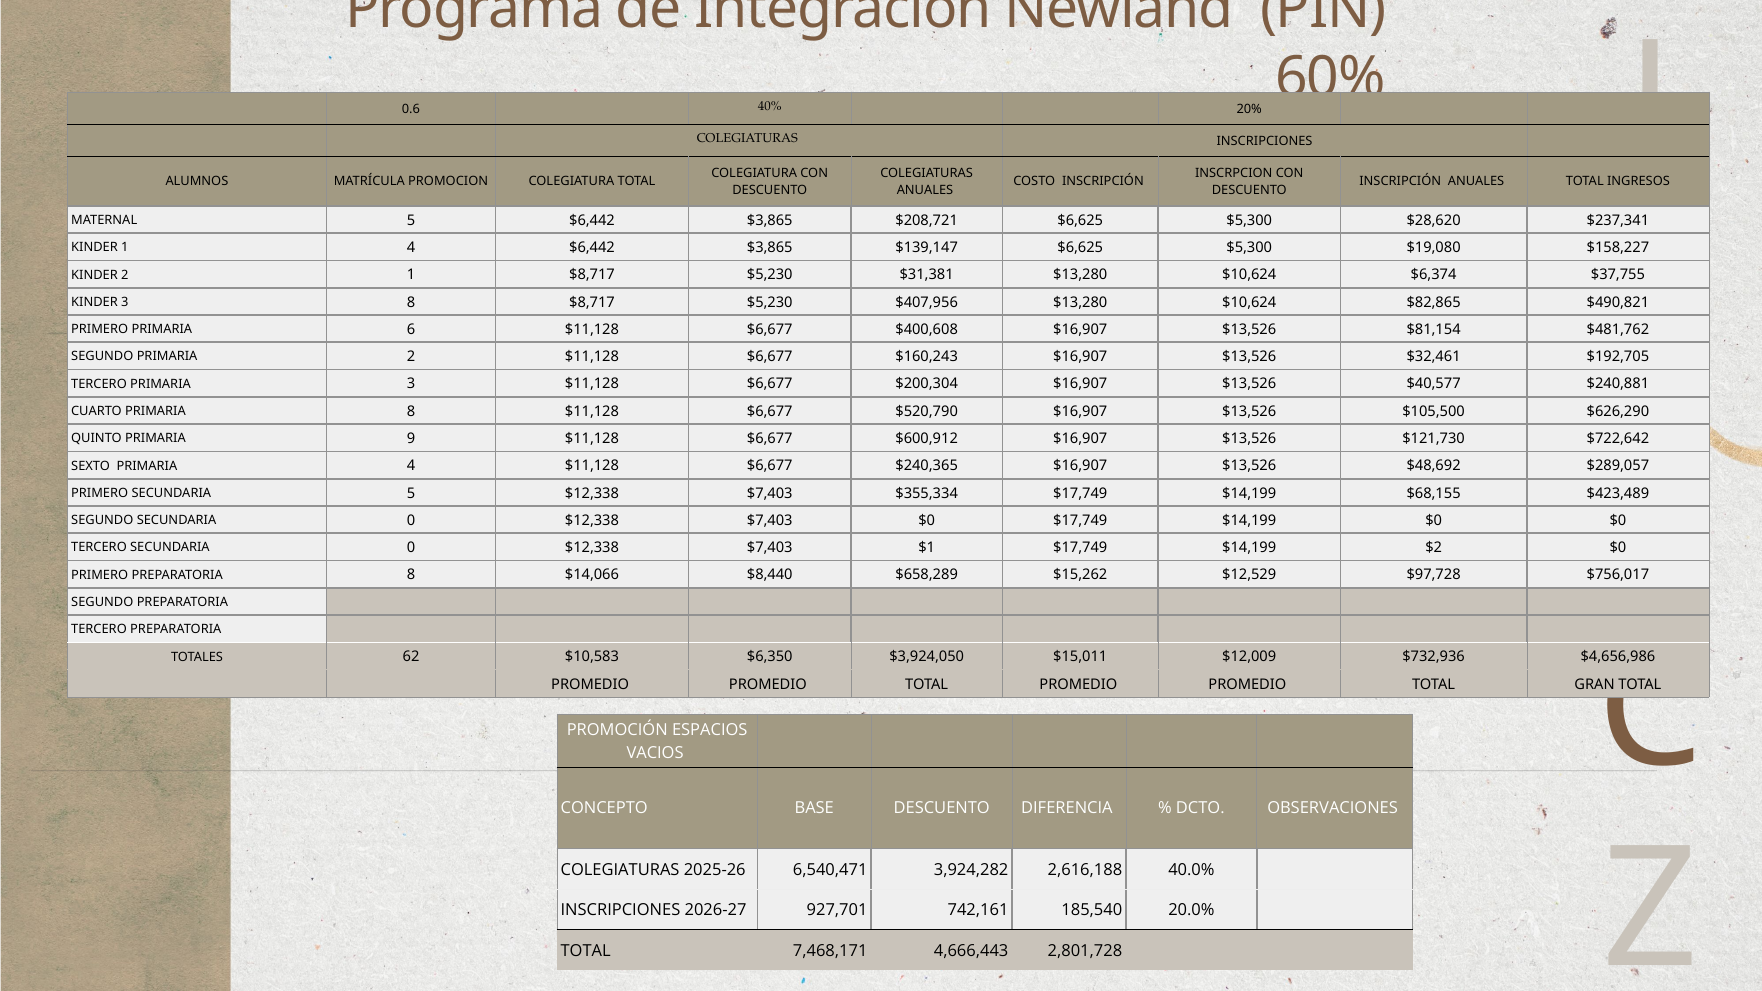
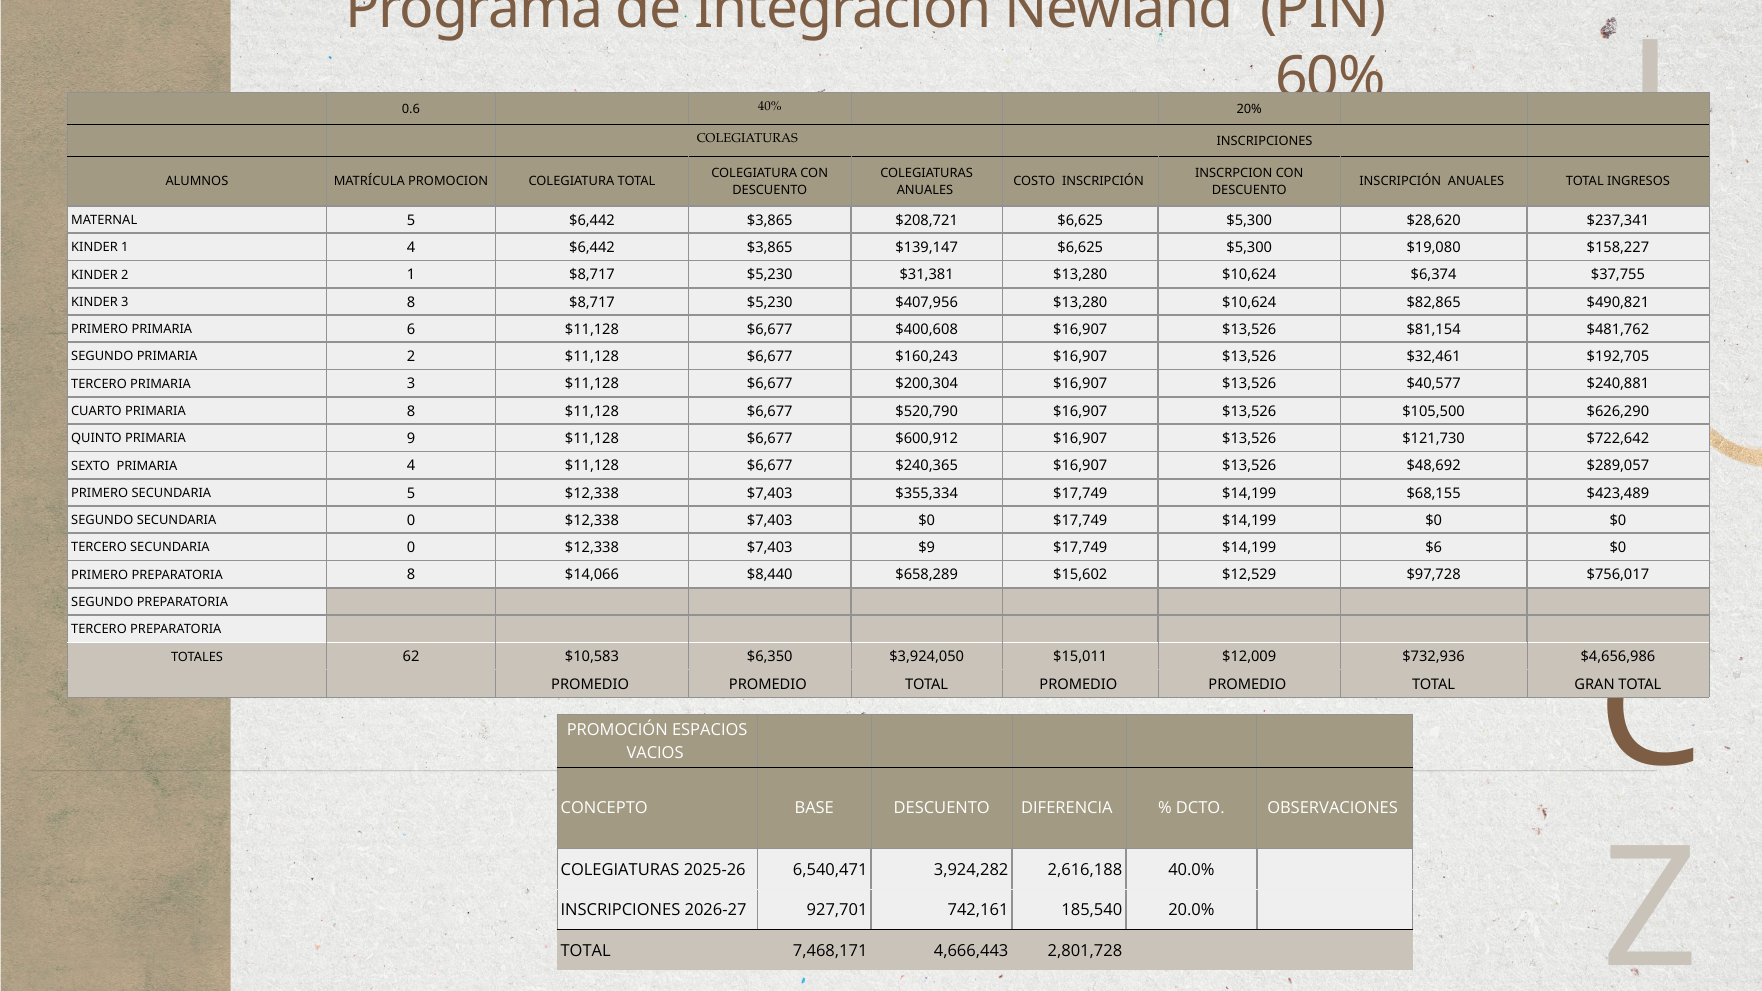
$1: $1 -> $9 (927, 548)
$2: $2 -> $6 (1434, 548)
$15,262: $15,262 -> $15,602 (1080, 575)
